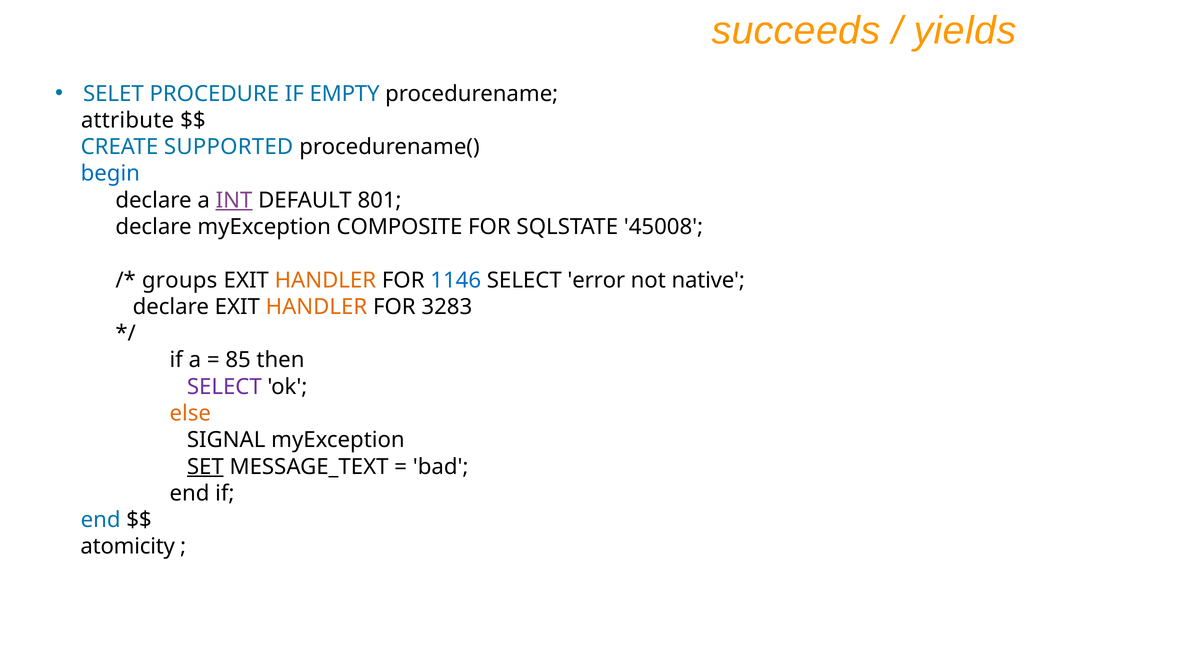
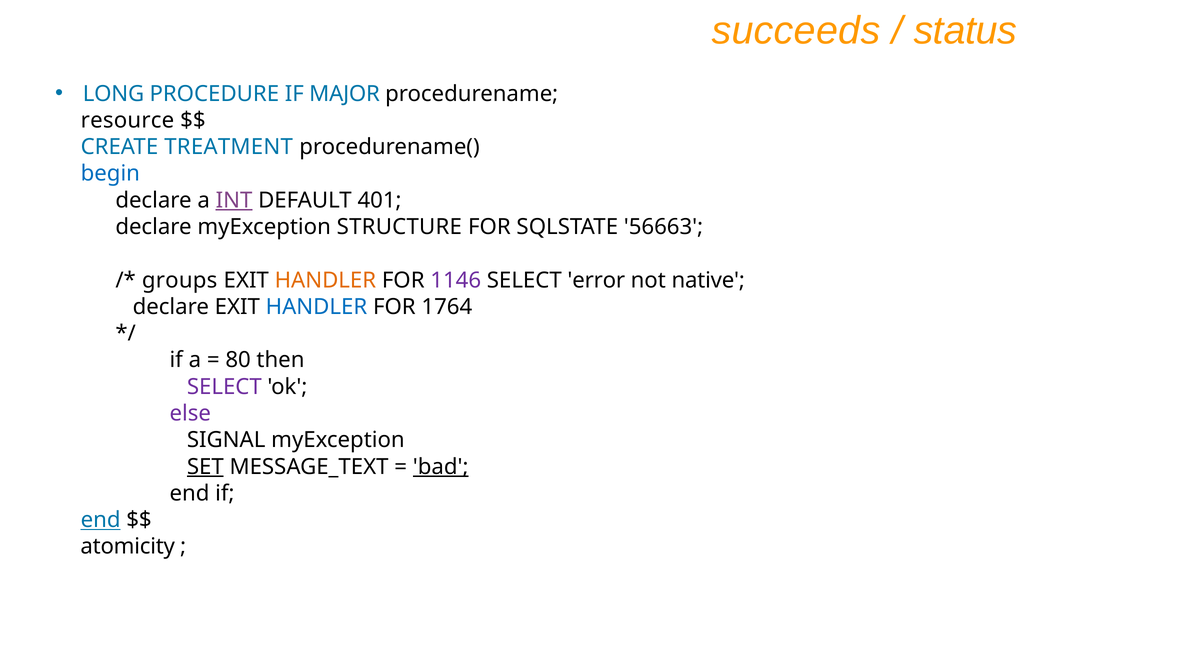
yields: yields -> status (965, 31)
SELET: SELET -> LONG (113, 94)
EMPTY: EMPTY -> MAJOR (345, 94)
attribute: attribute -> resource (127, 120)
SUPPORTED: SUPPORTED -> TREATMENT (229, 147)
801: 801 -> 401 (380, 200)
COMPOSITE: COMPOSITE -> STRUCTURE (399, 227)
45008: 45008 -> 56663 (663, 227)
1146 colour: blue -> purple (456, 280)
HANDLER colour: orange -> blue (316, 307)
3283: 3283 -> 1764 (447, 307)
85: 85 -> 80 (238, 360)
else colour: orange -> purple (190, 414)
bad underline: none -> present (441, 467)
end underline: none -> present (101, 520)
